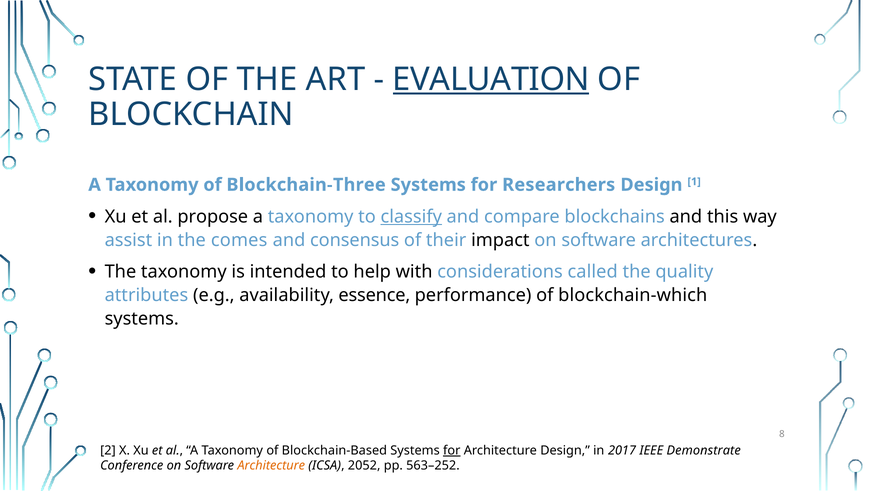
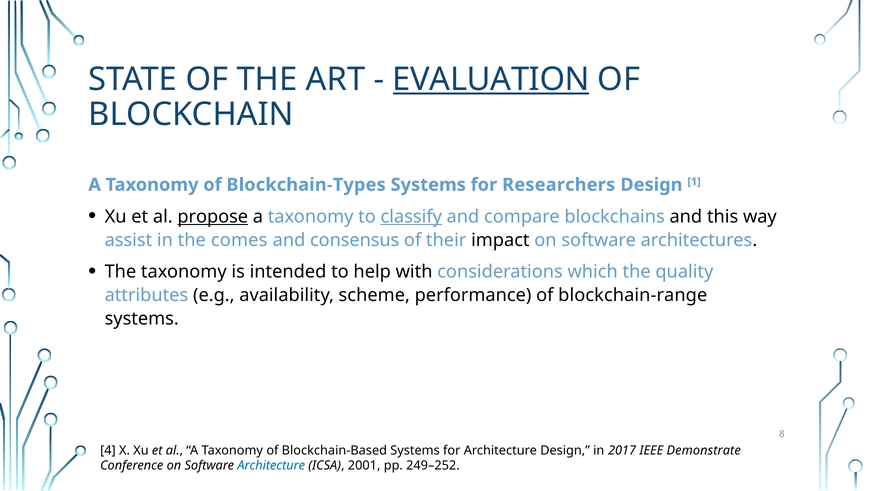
Blockchain-Three: Blockchain-Three -> Blockchain-Types (306, 185)
propose underline: none -> present (213, 217)
called: called -> which (593, 272)
essence: essence -> scheme (374, 295)
blockchain-which: blockchain-which -> blockchain-range (633, 295)
2: 2 -> 4 (108, 450)
for underline: present -> none (452, 450)
Architecture colour: orange -> blue (271, 466)
2052: 2052 -> 2001 (364, 466)
563–252: 563–252 -> 249–252 (433, 466)
